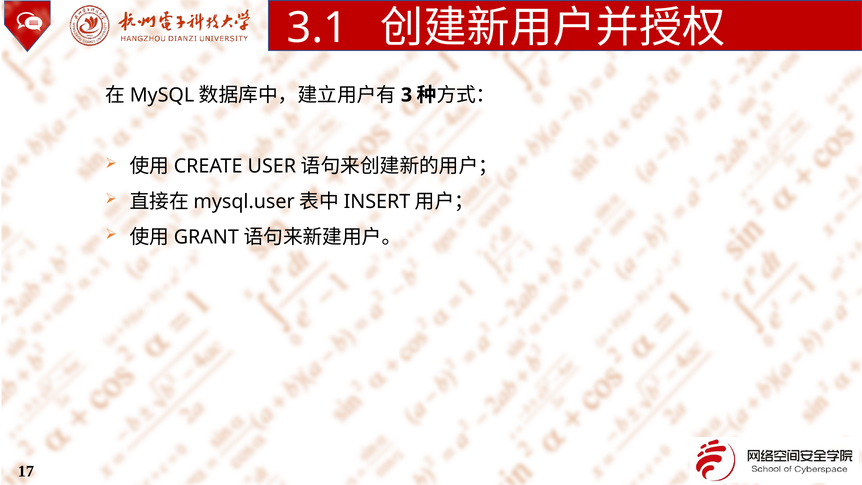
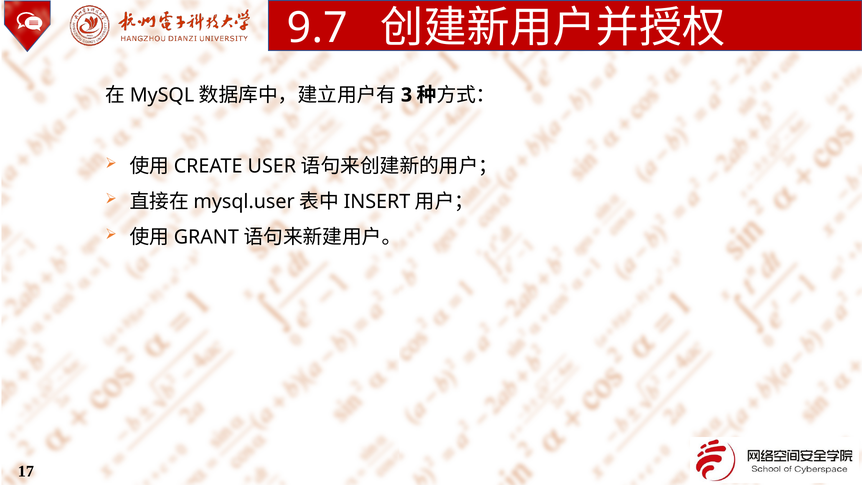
3.1: 3.1 -> 9.7 (317, 28)
